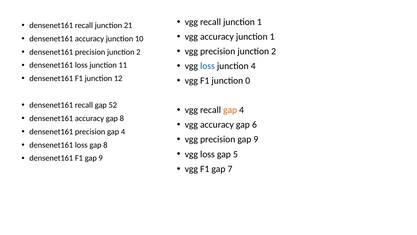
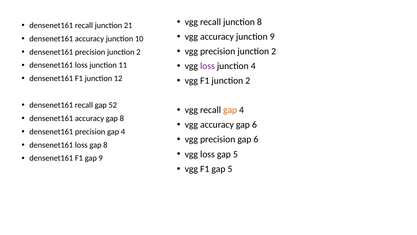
recall junction 1: 1 -> 8 (259, 22)
accuracy junction 1: 1 -> 9 (272, 37)
loss colour: blue -> purple (207, 66)
F1 junction 0: 0 -> 2 (248, 81)
precision gap 9: 9 -> 6 (256, 139)
F1 gap 7: 7 -> 5 (230, 169)
